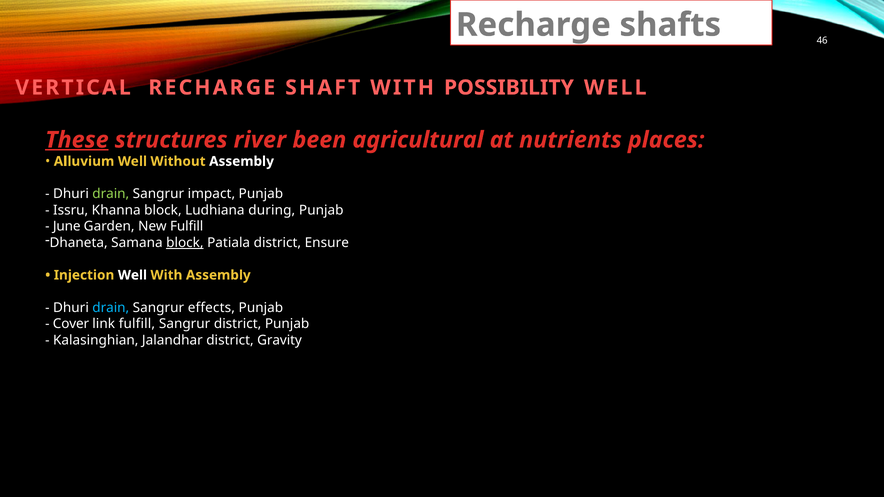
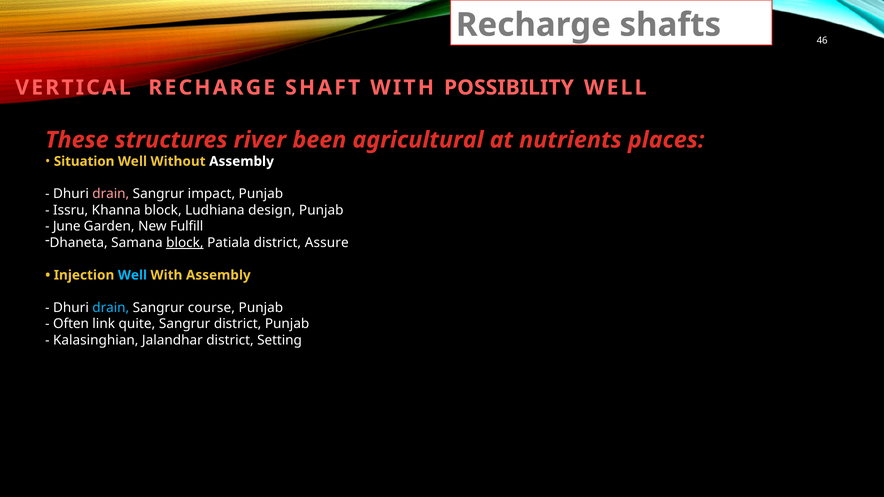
These underline: present -> none (77, 140)
Alluvium: Alluvium -> Situation (84, 161)
drain colour: light green -> pink (111, 194)
during: during -> design (272, 210)
Ensure: Ensure -> Assure (327, 243)
Well colour: white -> light blue (132, 275)
effects: effects -> course (211, 308)
Cover: Cover -> Often (71, 324)
link fulfill: fulfill -> quite (137, 324)
Gravity: Gravity -> Setting (280, 340)
